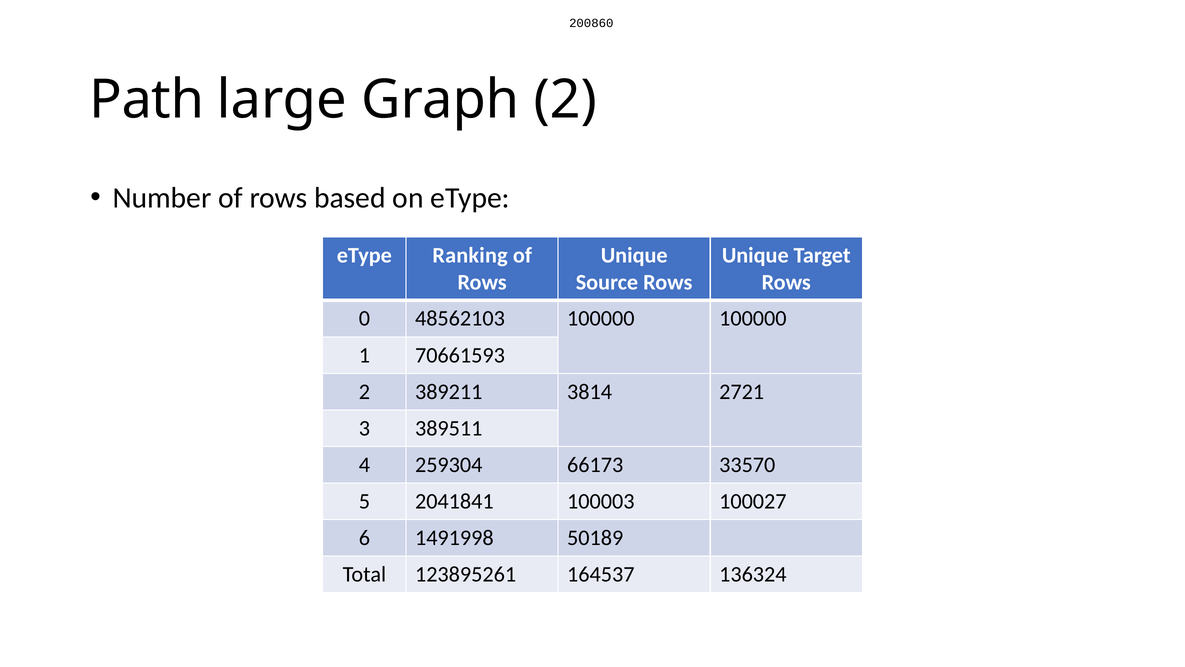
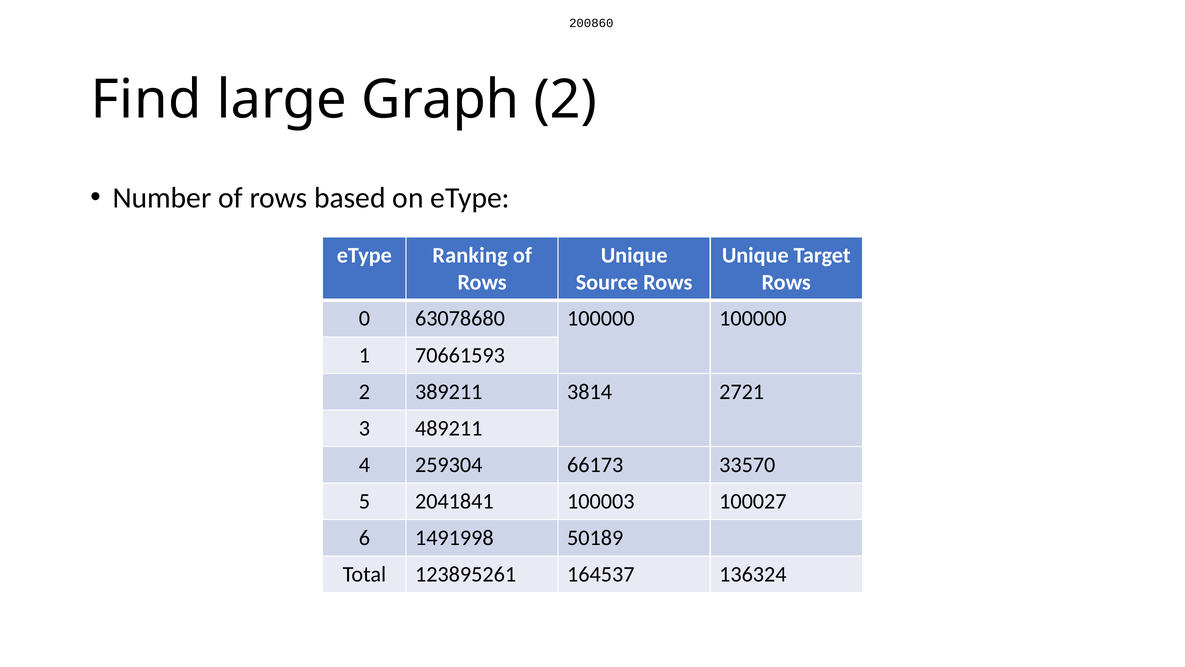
Path: Path -> Find (146, 100)
48562103: 48562103 -> 63078680 (460, 318)
389511: 389511 -> 489211 (449, 428)
